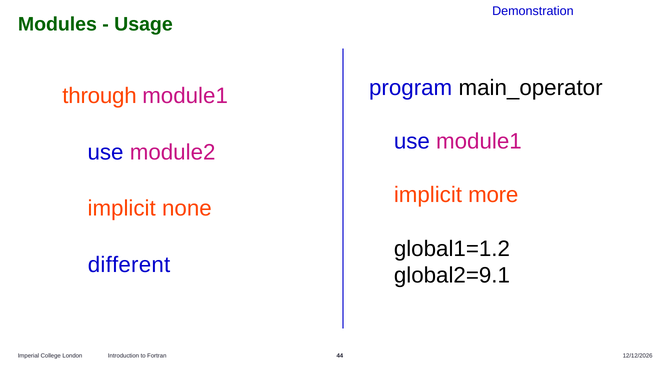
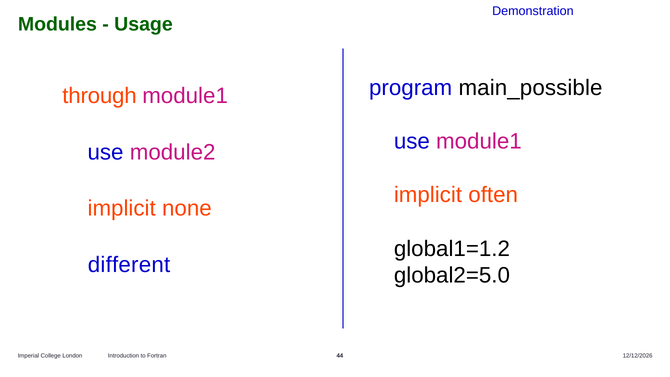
main_operator: main_operator -> main_possible (531, 88)
more: more -> often (493, 195)
global2=9.1: global2=9.1 -> global2=5.0 (452, 275)
